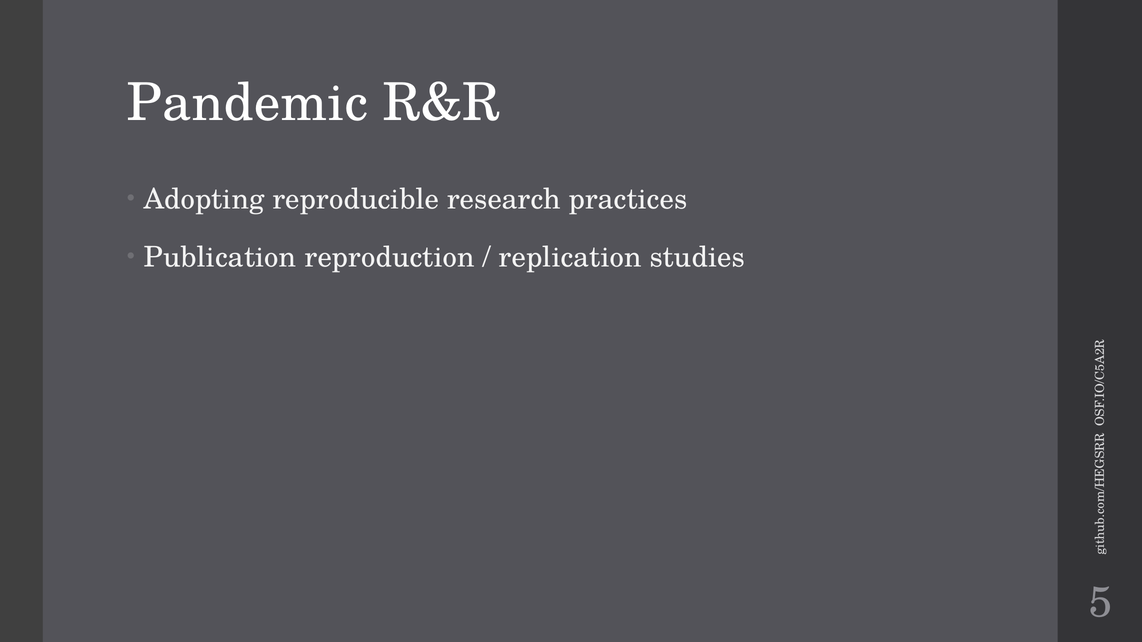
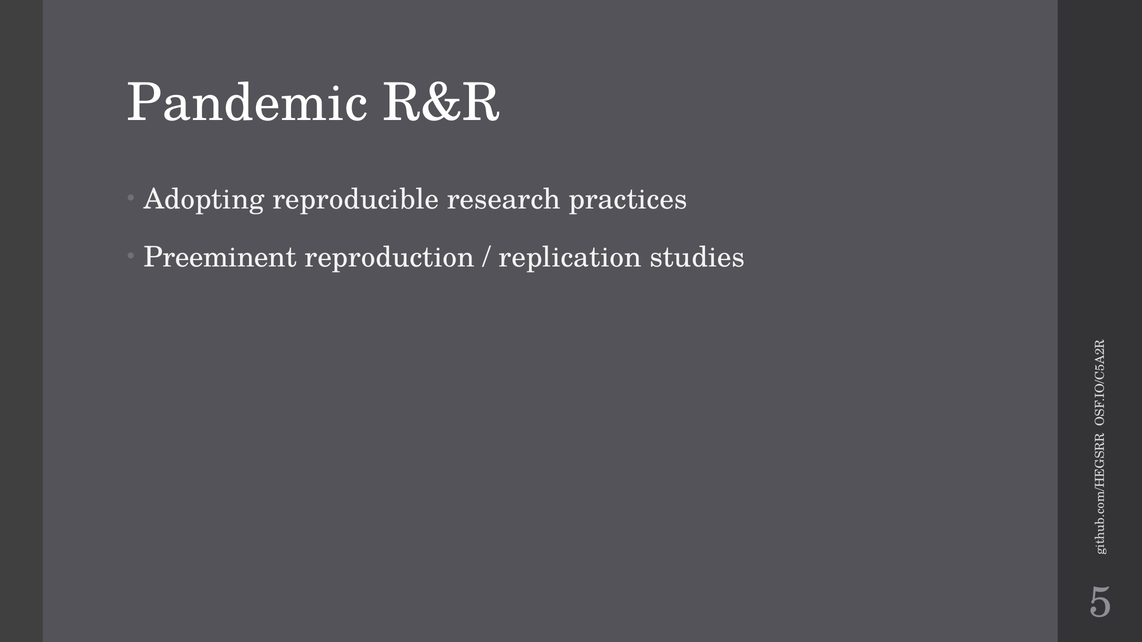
Publication: Publication -> Preeminent (220, 258)
